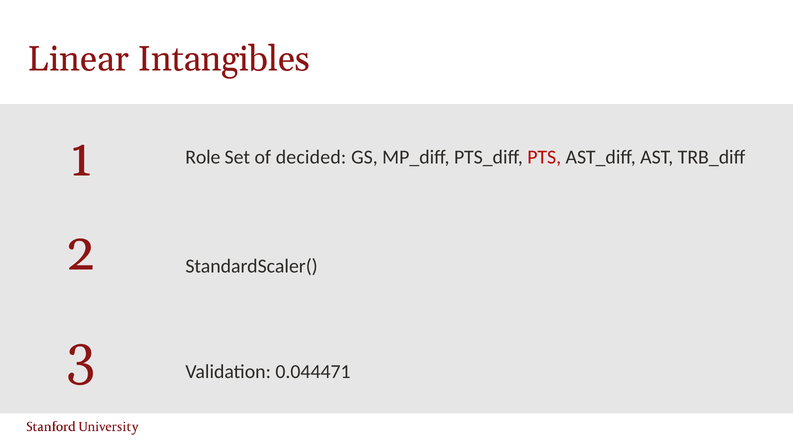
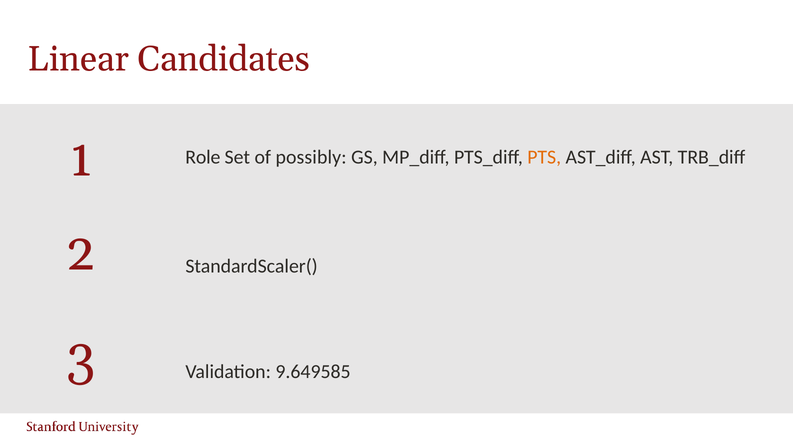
Intangibles: Intangibles -> Candidates (224, 59)
decided: decided -> possibly (311, 157)
PTS colour: red -> orange (544, 157)
0.044471: 0.044471 -> 9.649585 (313, 372)
